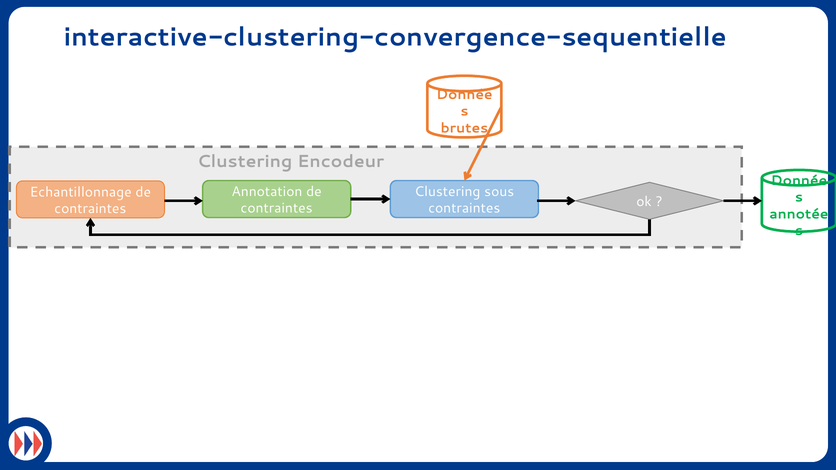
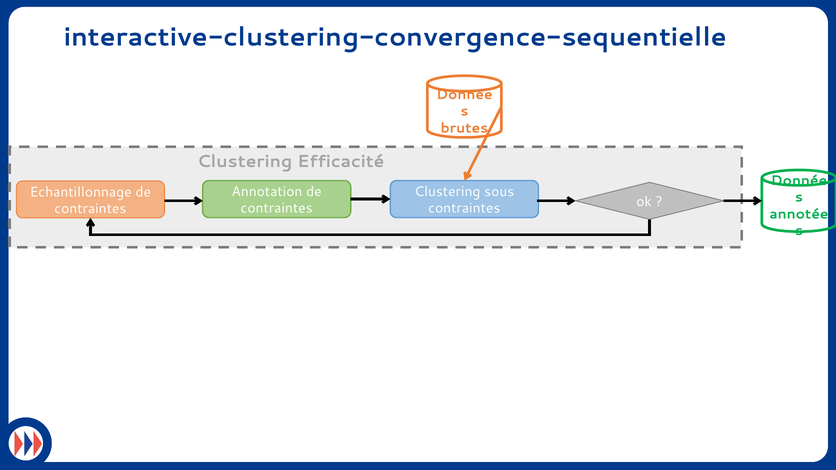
Encodeur: Encodeur -> Efficacité (341, 162)
